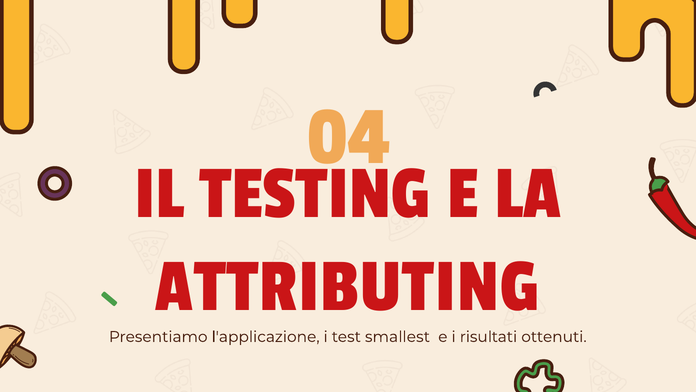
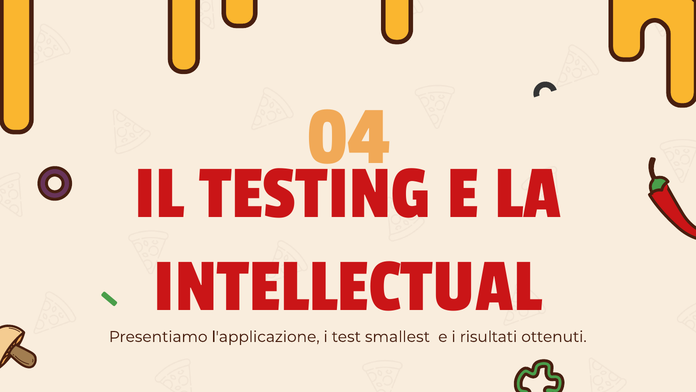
ATTRIBUTING: ATTRIBUTING -> INTELLECTUAL (348, 284)
